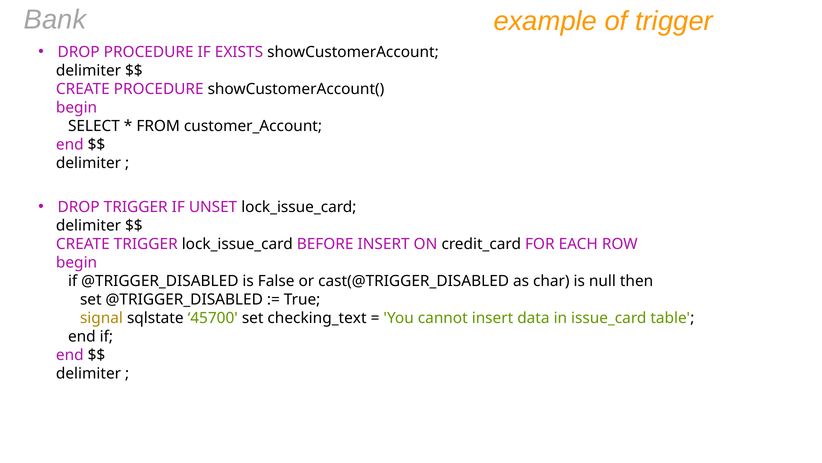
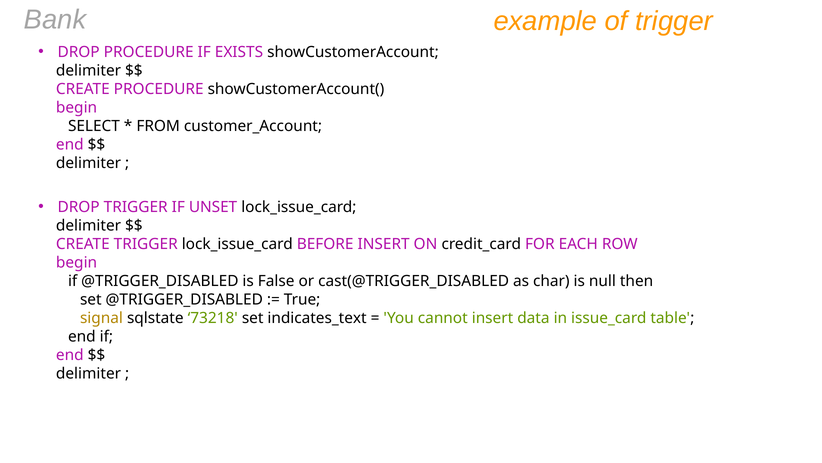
45700: 45700 -> 73218 (213, 318)
checking_text: checking_text -> indicates_text (317, 318)
